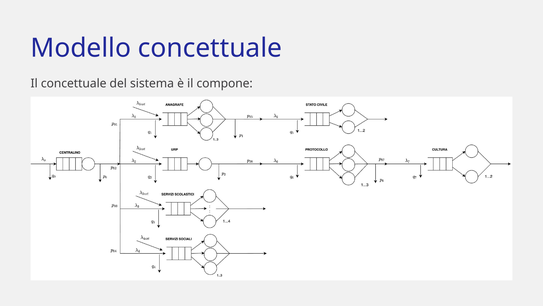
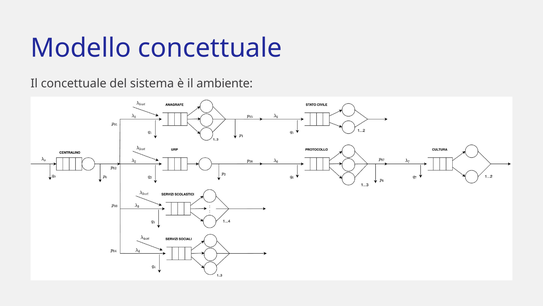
compone: compone -> ambiente (225, 83)
